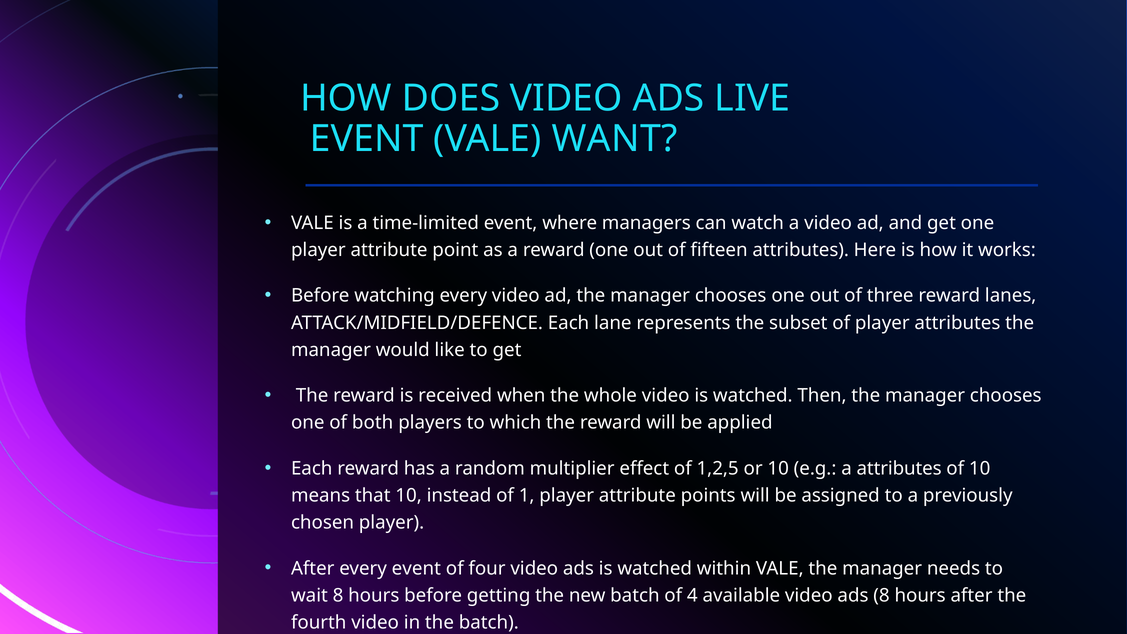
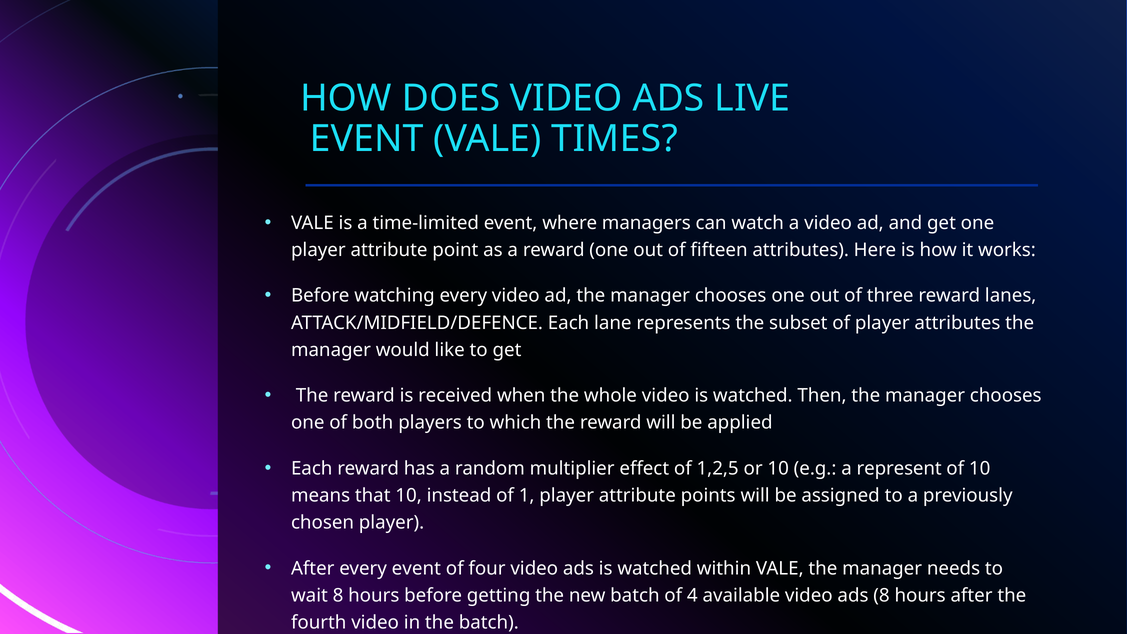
WANT: WANT -> TIMES (615, 139)
a attributes: attributes -> represent (899, 468)
